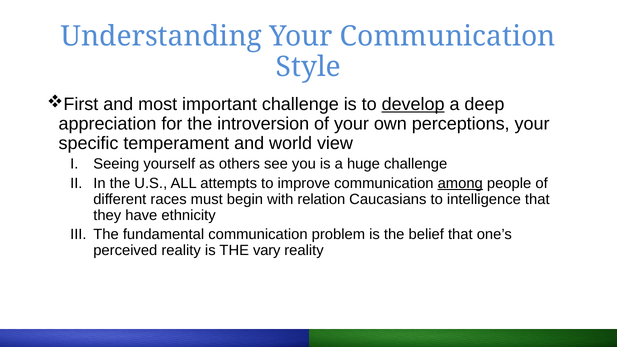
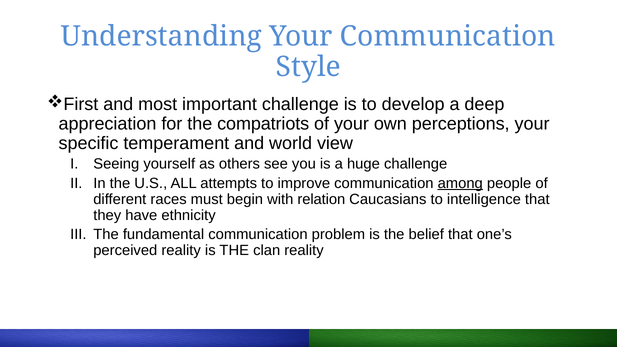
develop underline: present -> none (413, 104)
introversion: introversion -> compatriots (263, 124)
vary: vary -> clan (267, 250)
